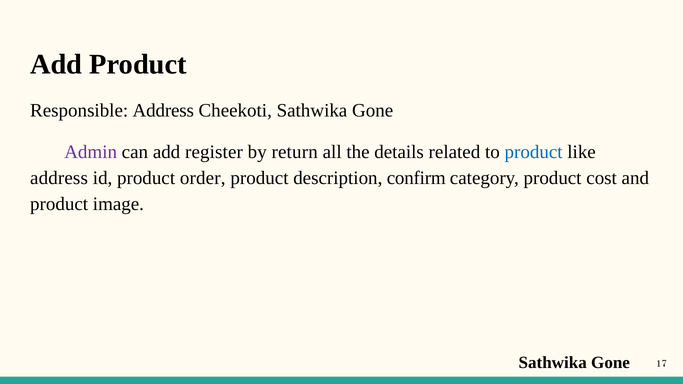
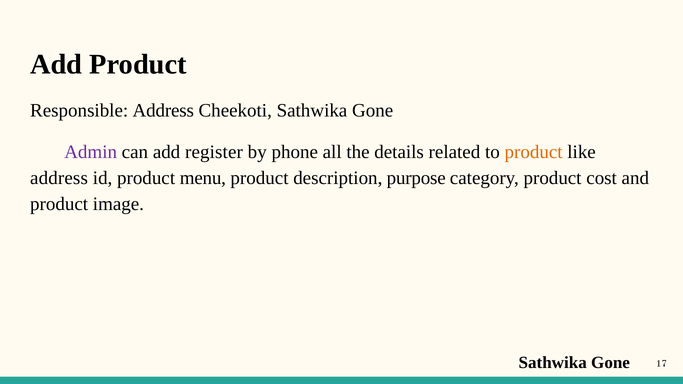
return: return -> phone (295, 152)
product colour: blue -> orange (534, 152)
order: order -> menu (203, 178)
confirm: confirm -> purpose (416, 178)
